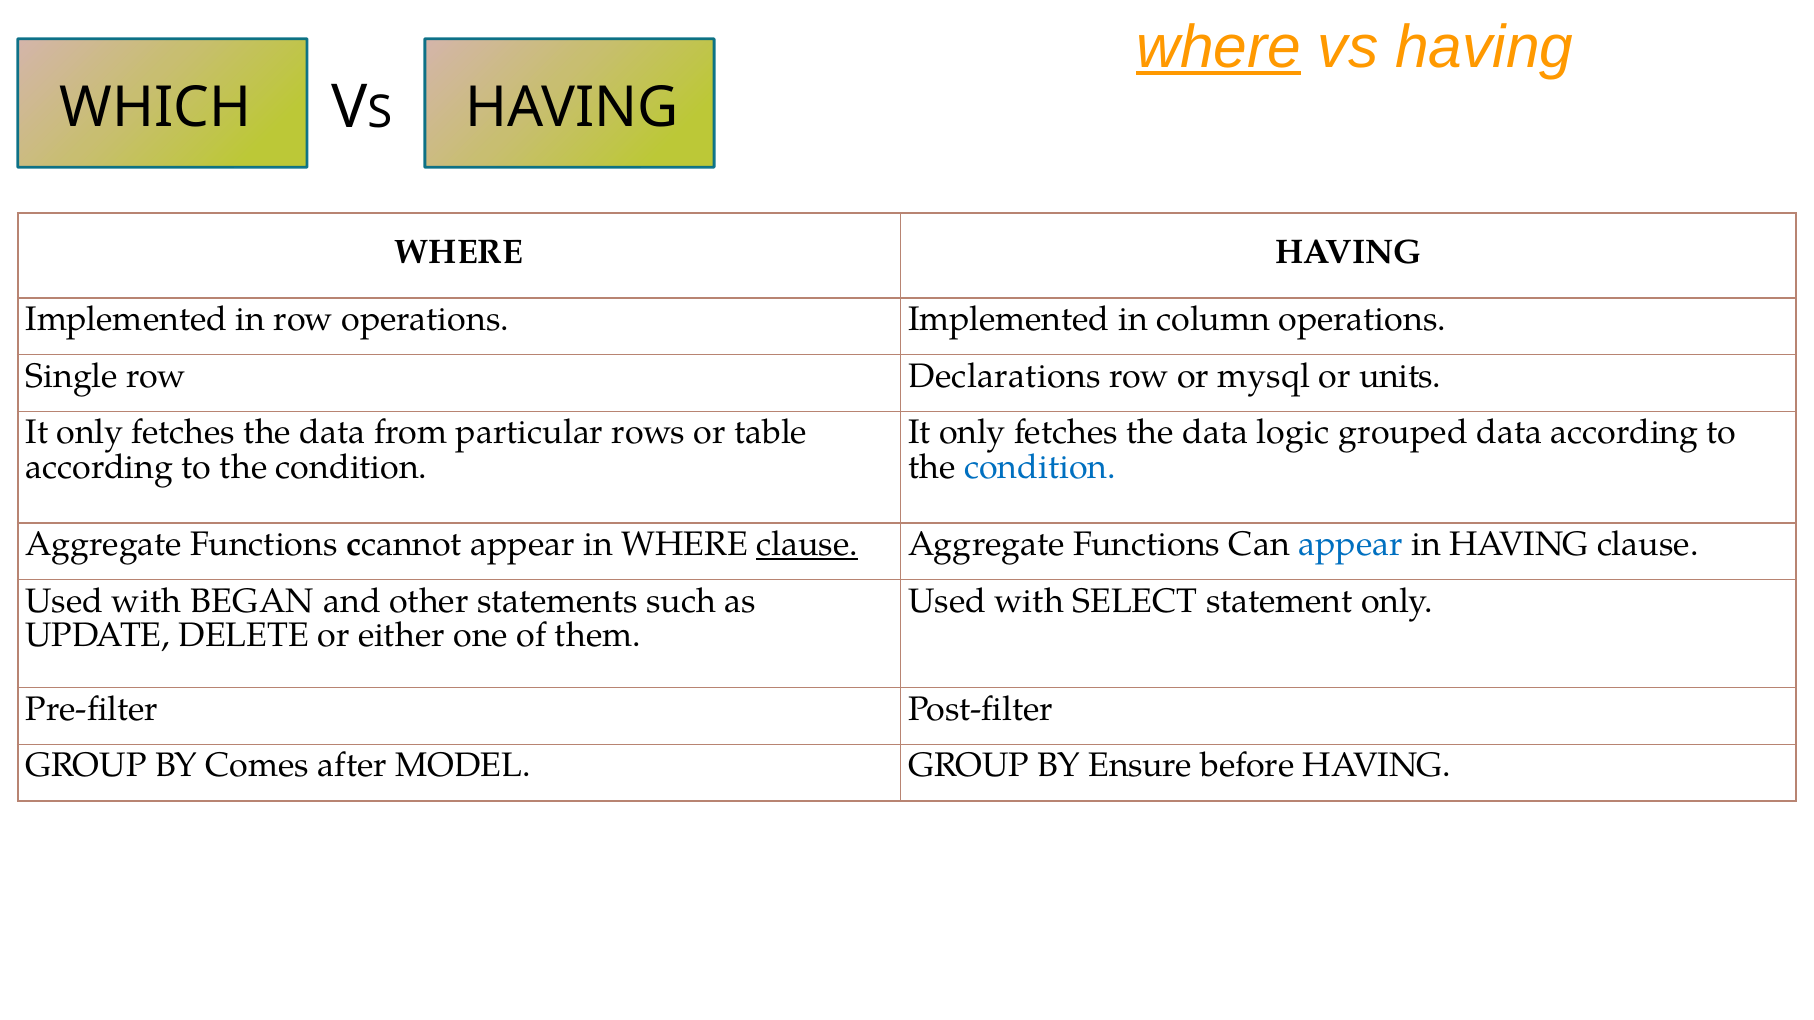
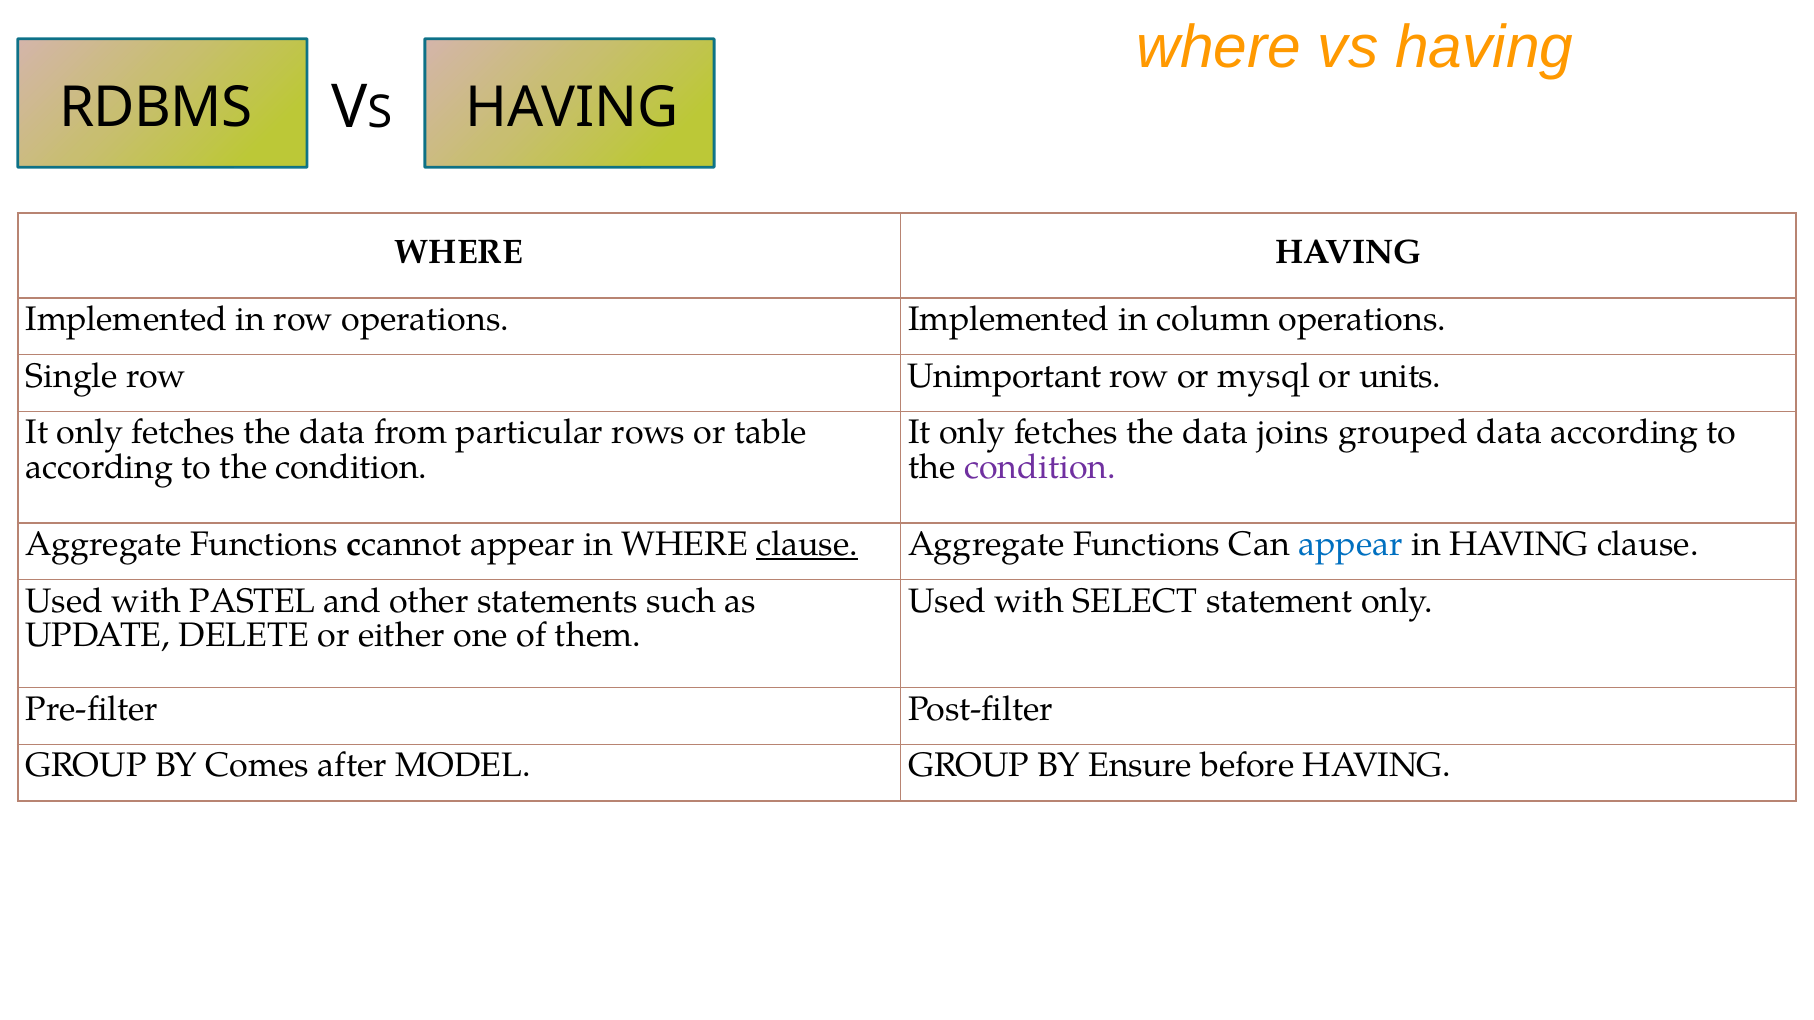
where underline: present -> none (1219, 47)
WHICH: WHICH -> RDBMS (156, 107)
Declarations: Declarations -> Unimportant (1005, 376)
logic: logic -> joins (1293, 433)
condition colour: blue -> purple (1040, 467)
BEGAN: BEGAN -> PASTEL (253, 601)
